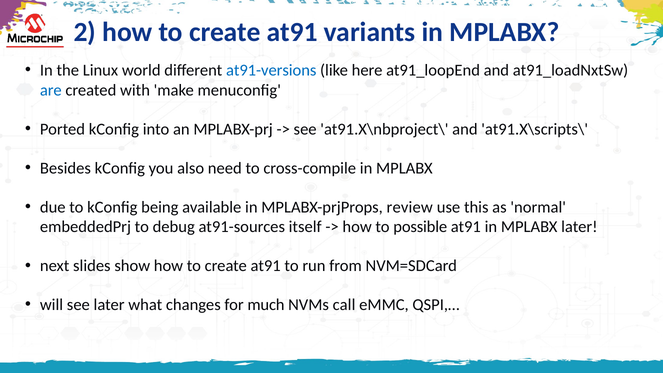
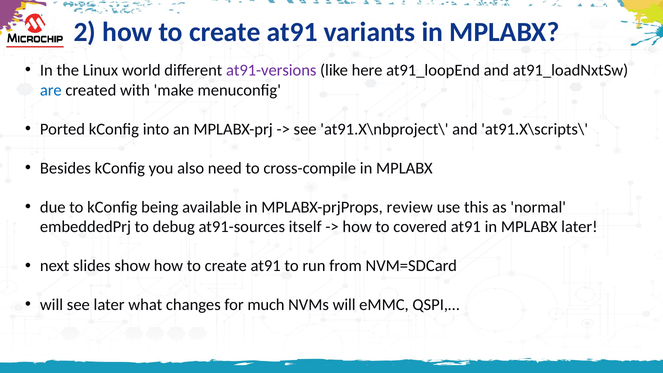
at91-versions colour: blue -> purple (271, 70)
possible: possible -> covered (420, 227)
NVMs call: call -> will (344, 305)
